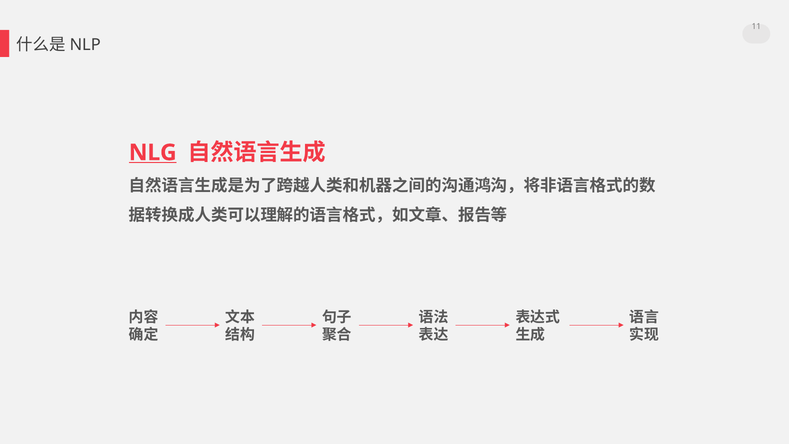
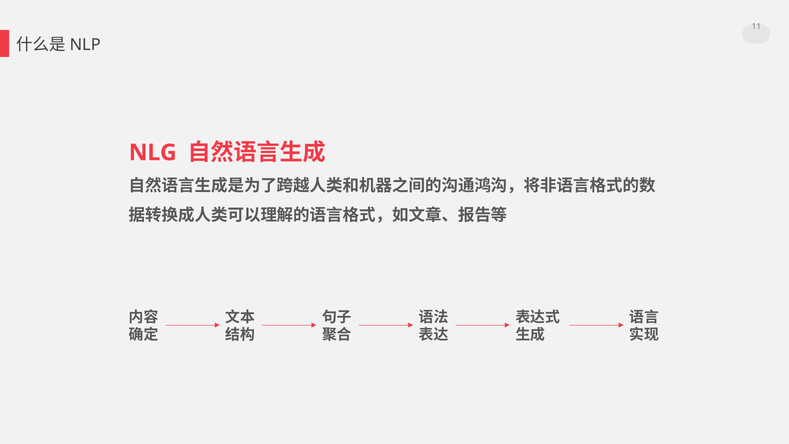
NLG underline: present -> none (153, 153)
